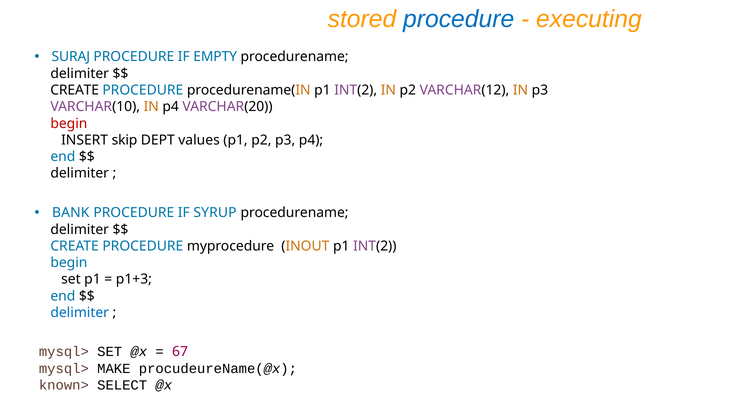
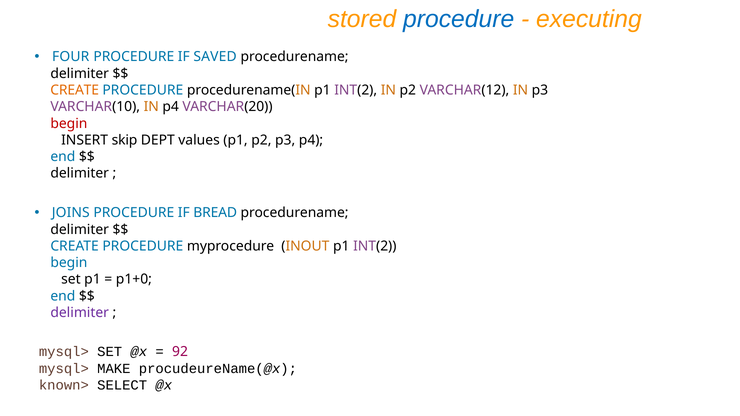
SURAJ: SURAJ -> FOUR (71, 57)
EMPTY: EMPTY -> SAVED (215, 57)
CREATE colour: black -> orange (75, 90)
BANK: BANK -> JOINS (71, 213)
SYRUP: SYRUP -> BREAD (215, 213)
p1+3: p1+3 -> p1+0 (134, 280)
delimiter colour: blue -> purple (80, 313)
67: 67 -> 92 (180, 352)
